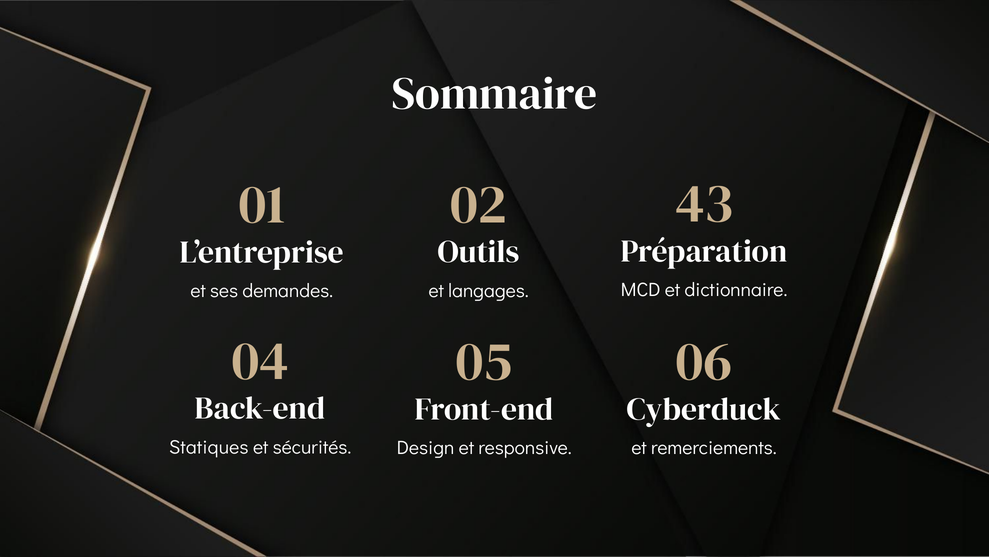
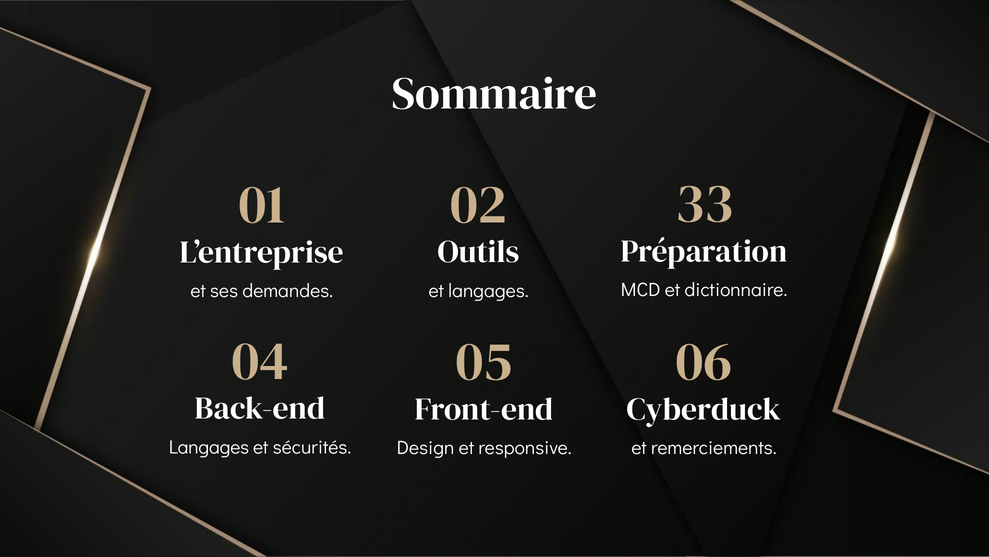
43: 43 -> 33 (704, 203)
Statiques: Statiques -> Langages (209, 447)
